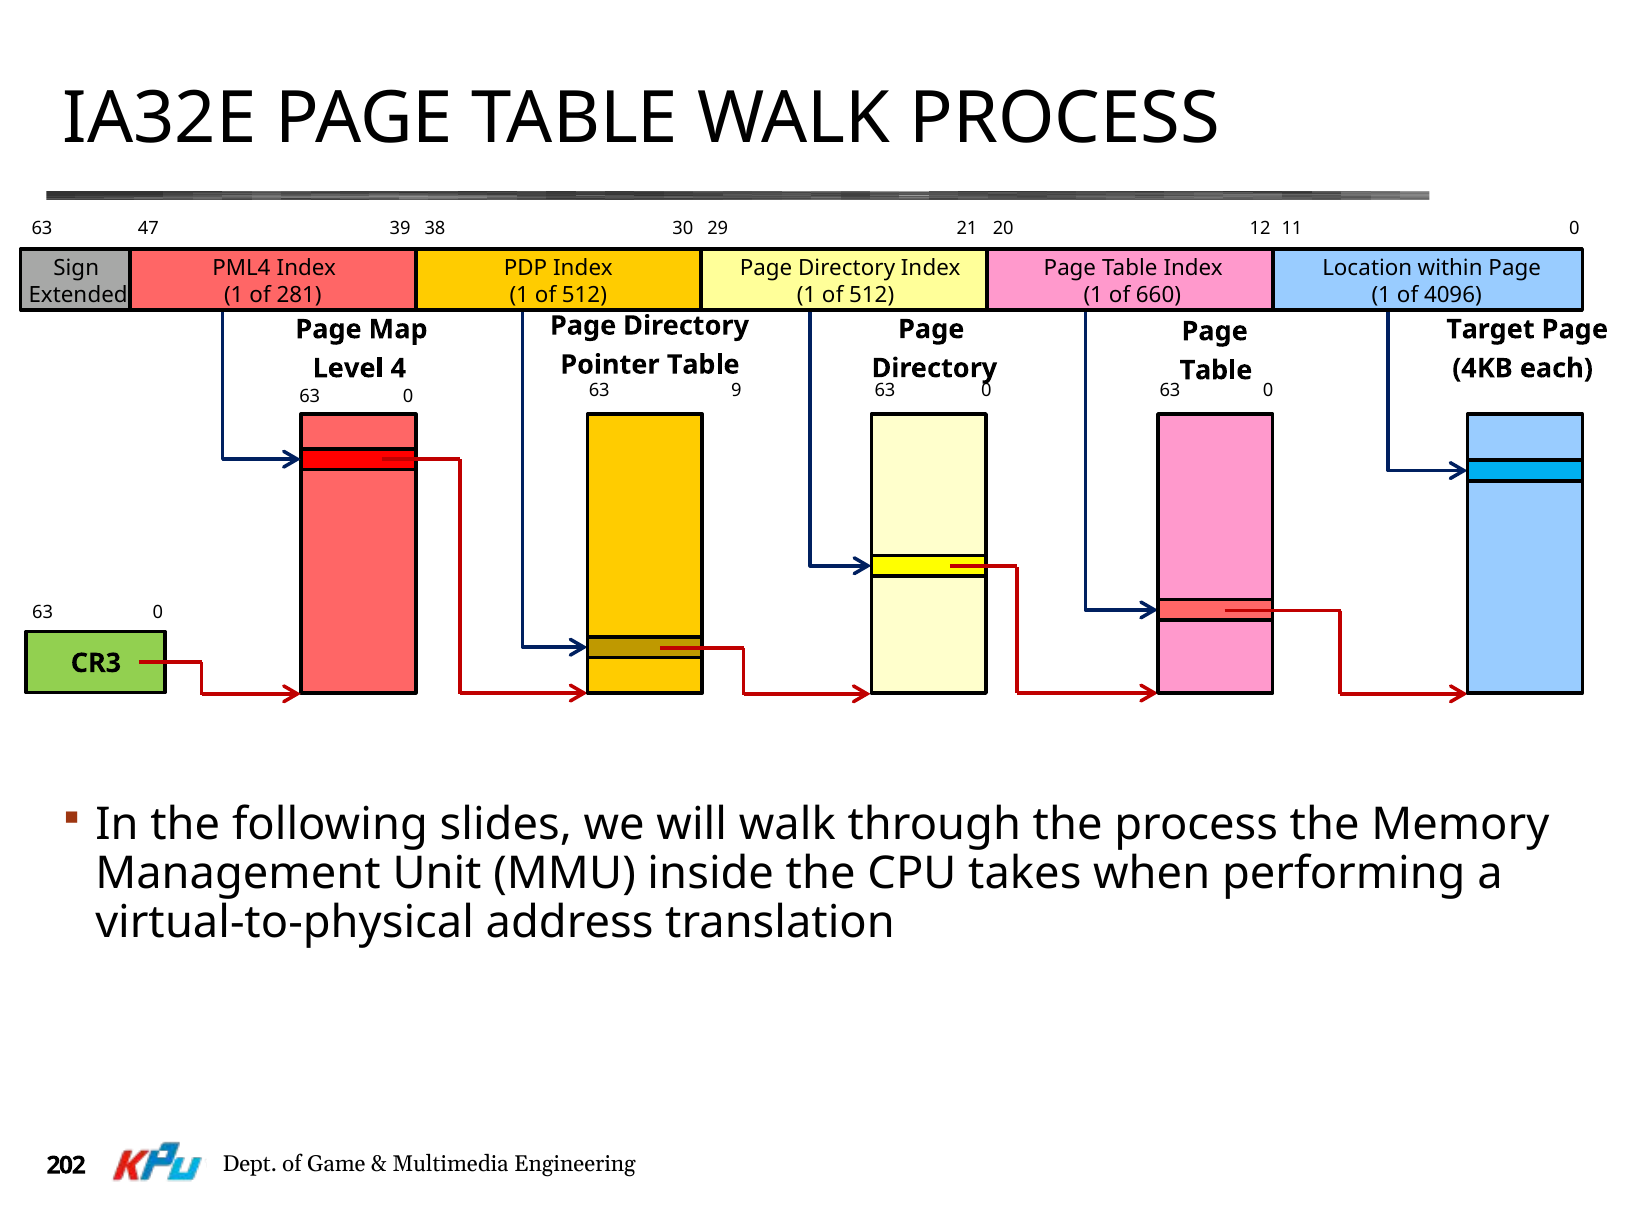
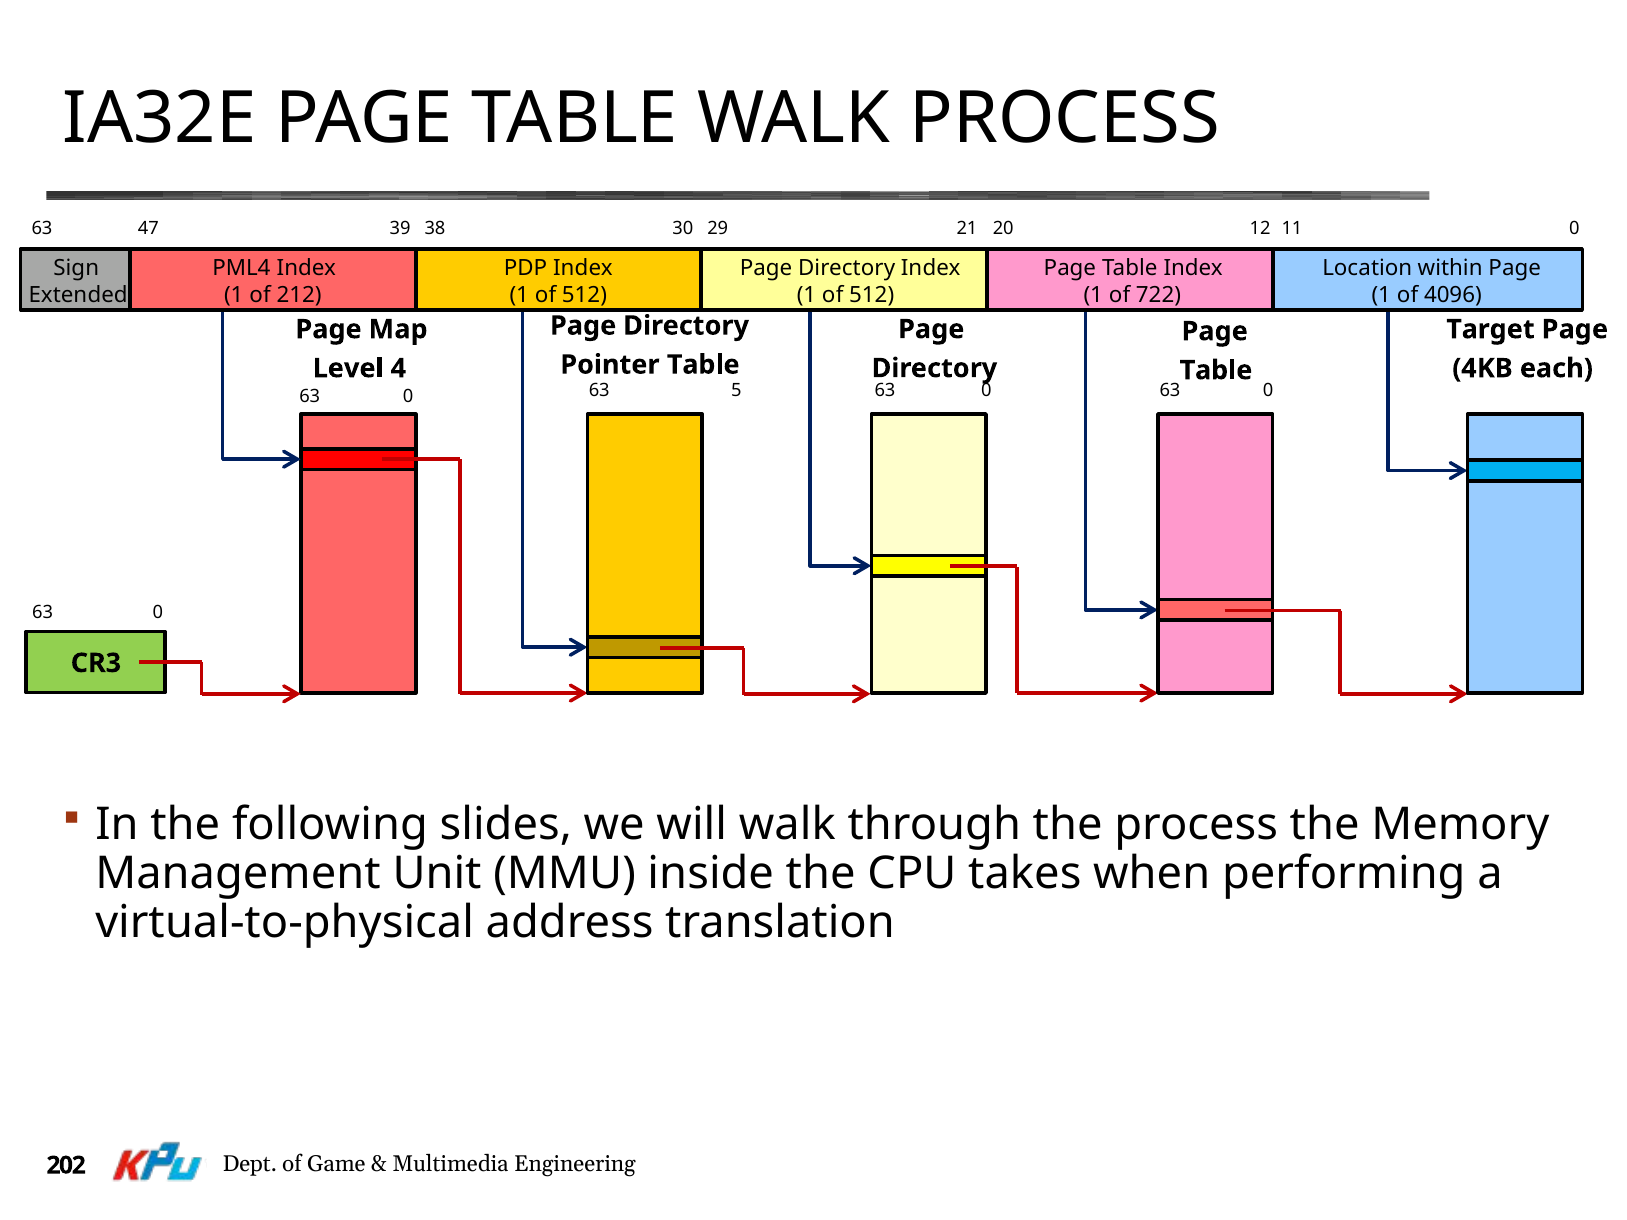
281: 281 -> 212 (299, 295)
660: 660 -> 722 (1158, 295)
9: 9 -> 5 (736, 390)
